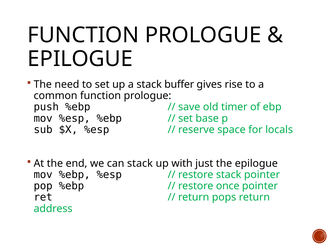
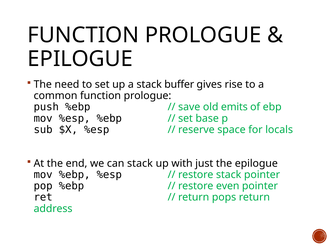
timer: timer -> emits (234, 107)
once: once -> even (228, 186)
